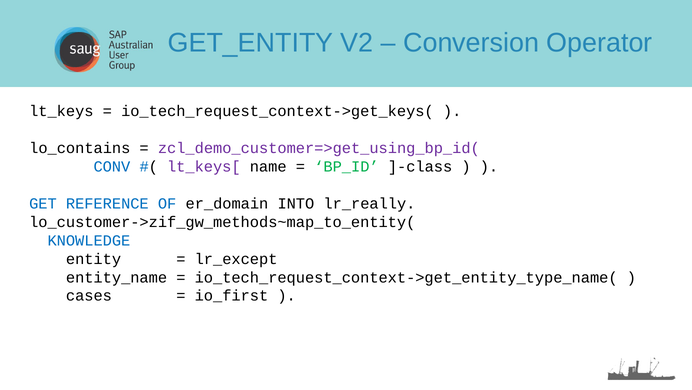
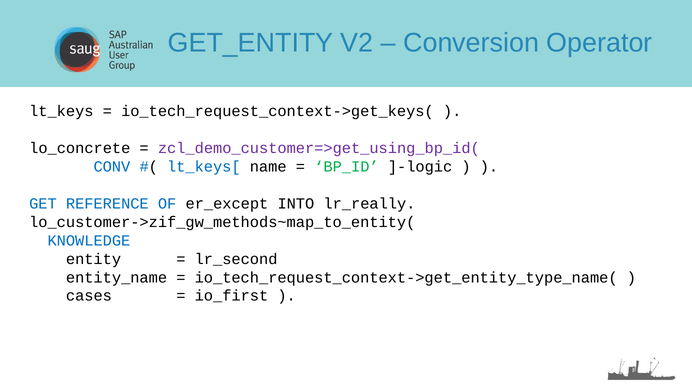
lo_contains: lo_contains -> lo_concrete (80, 148)
lt_keys[ colour: purple -> blue (204, 166)
]-class: ]-class -> ]-logic (420, 166)
er_domain: er_domain -> er_except (227, 203)
lr_except: lr_except -> lr_second (236, 258)
